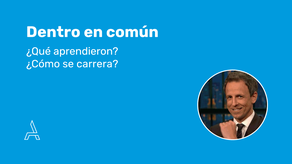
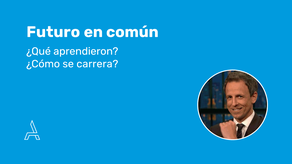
Dentro: Dentro -> Futuro (53, 32)
